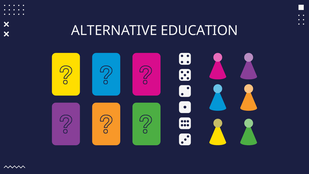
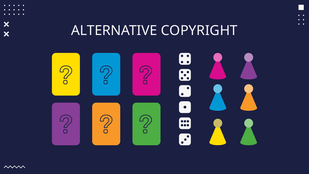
EDUCATION: EDUCATION -> COPYRIGHT (199, 31)
